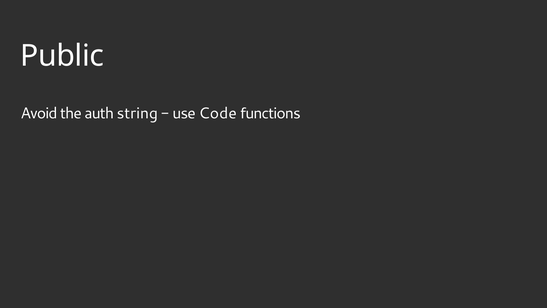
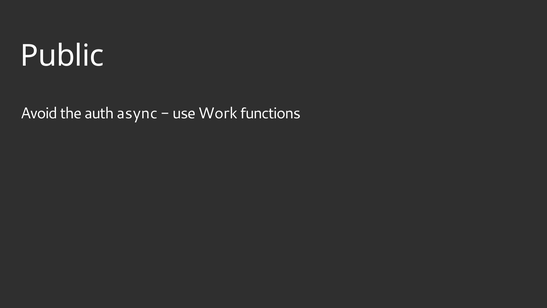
string: string -> async (137, 113)
Code: Code -> Work (218, 113)
